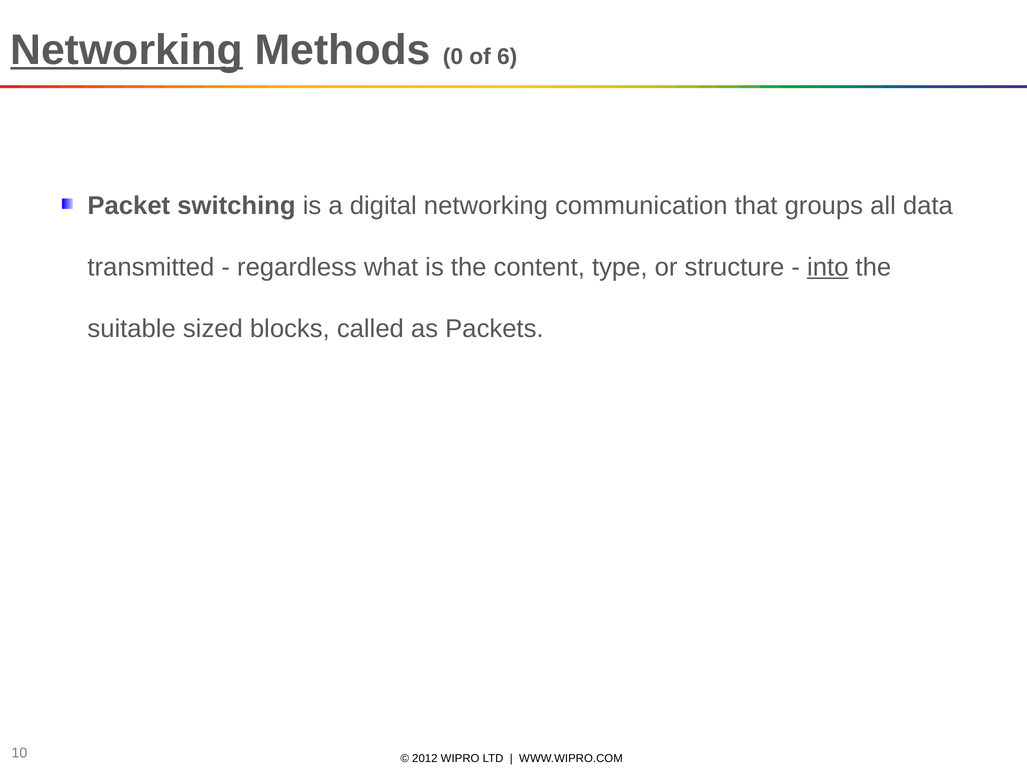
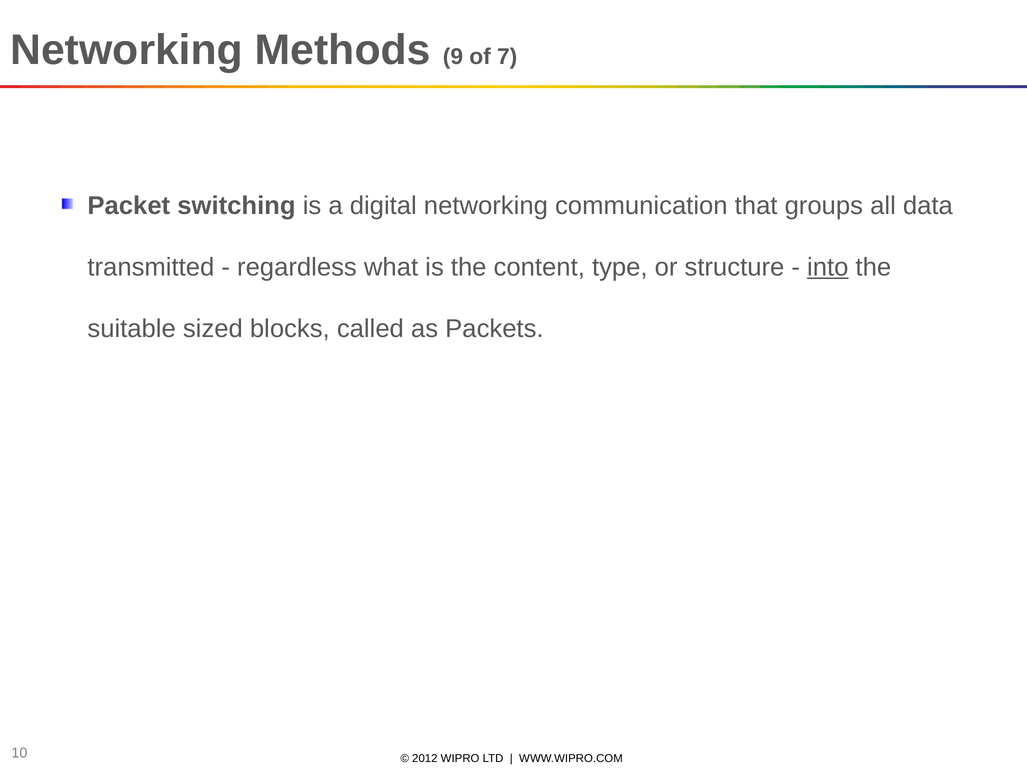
Networking underline: present -> none (127, 50)
0: 0 -> 9 (453, 57)
6: 6 -> 7 (507, 57)
